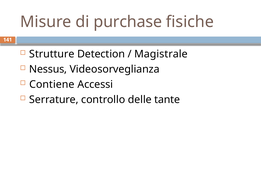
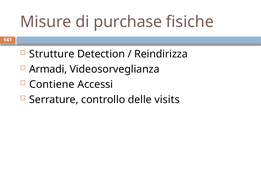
Magistrale: Magistrale -> Reindirizza (161, 54)
Nessus: Nessus -> Armadi (48, 69)
tante: tante -> visits (167, 99)
